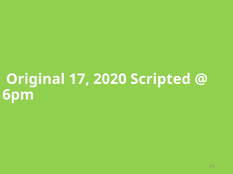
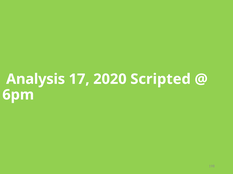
Original: Original -> Analysis (36, 79)
